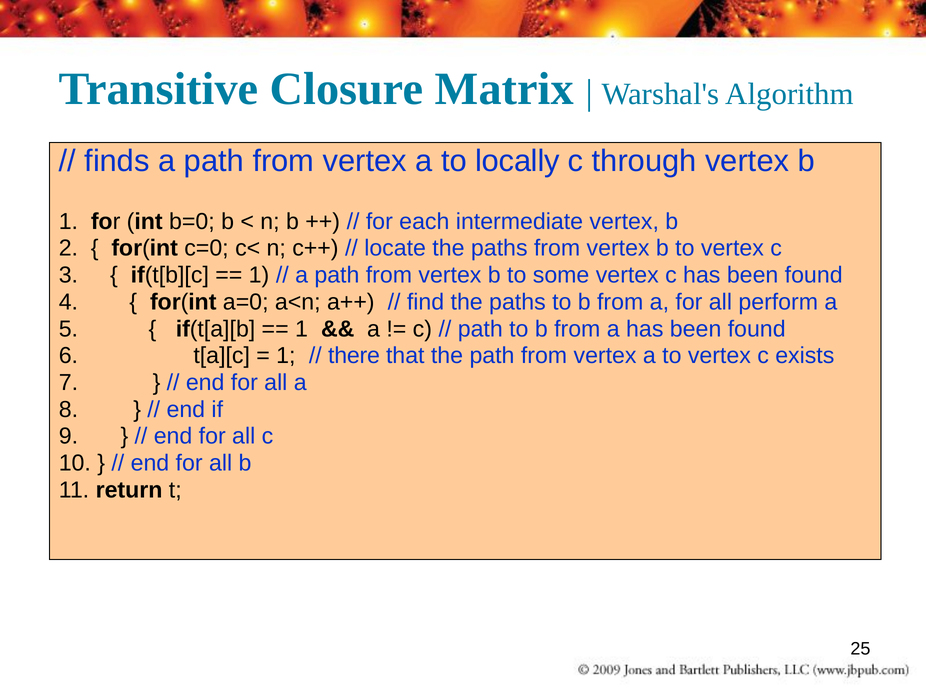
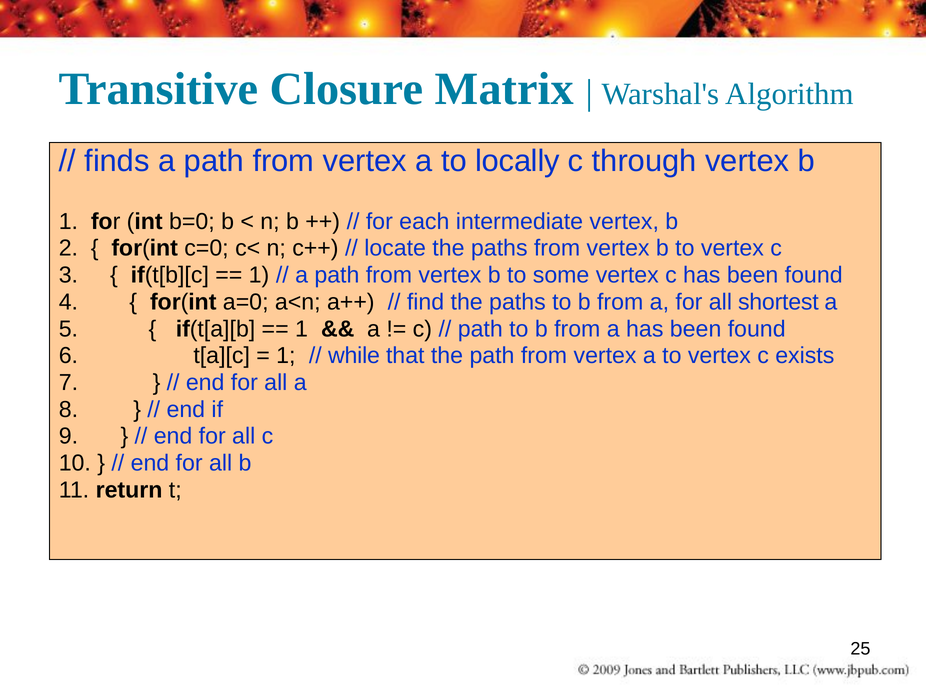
perform: perform -> shortest (778, 302)
there: there -> while (354, 356)
